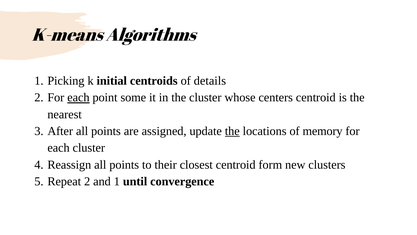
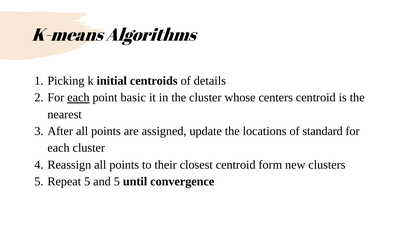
some: some -> basic (133, 97)
the underline: present -> none (232, 131)
memory: memory -> standard (323, 131)
Repeat 2: 2 -> 5 (87, 181)
and 1: 1 -> 5 (117, 181)
